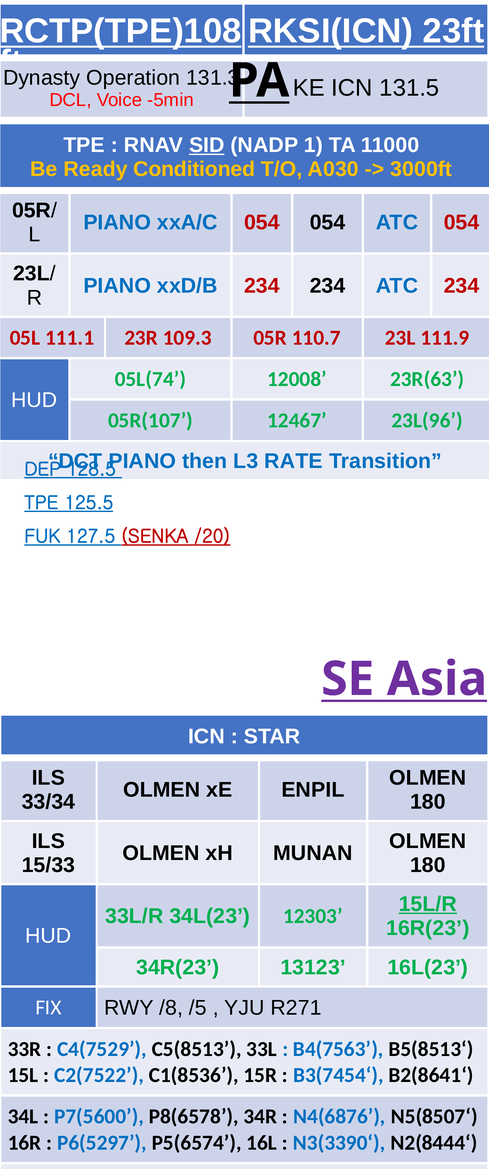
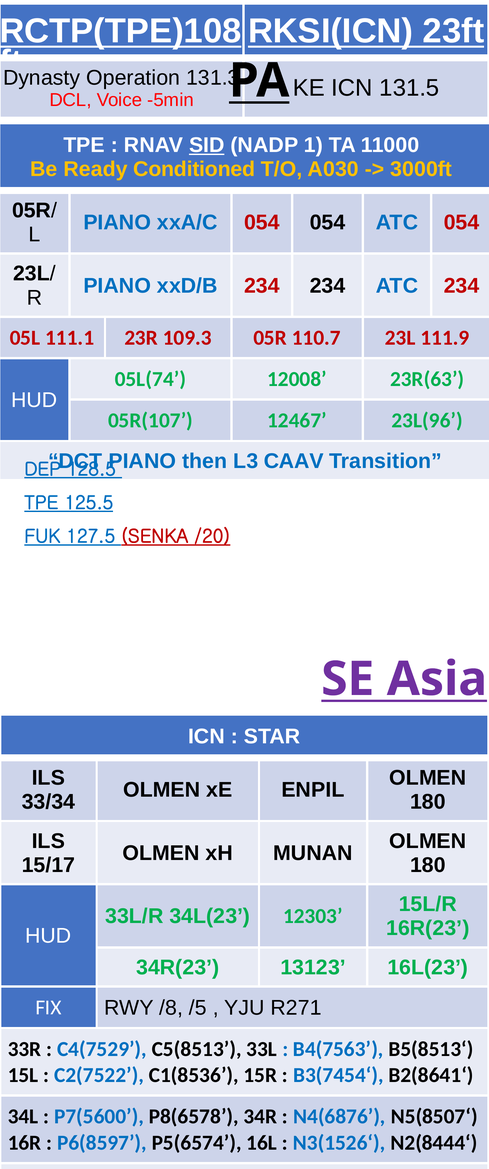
RATE: RATE -> CAAV (294, 461)
15/33: 15/33 -> 15/17 (48, 866)
15L/R underline: present -> none (428, 905)
P6(5297: P6(5297 -> P6(8597 (102, 1144)
N3(3390‘: N3(3390‘ -> N3(1526‘ (339, 1144)
